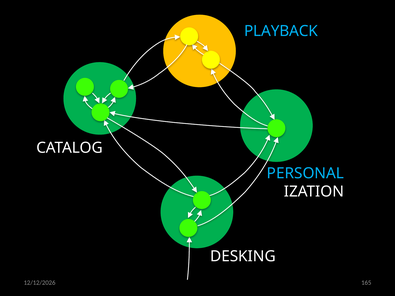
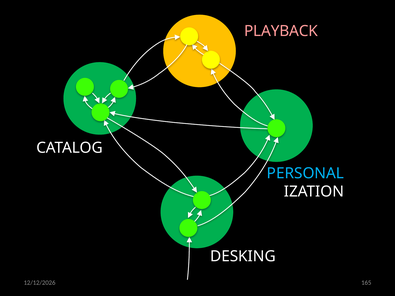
PLAYBACK colour: light blue -> pink (281, 31)
